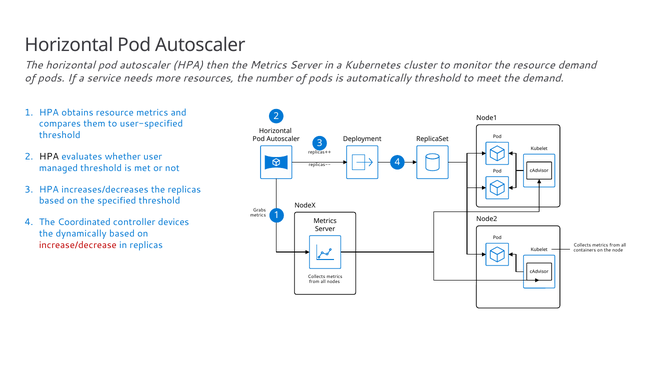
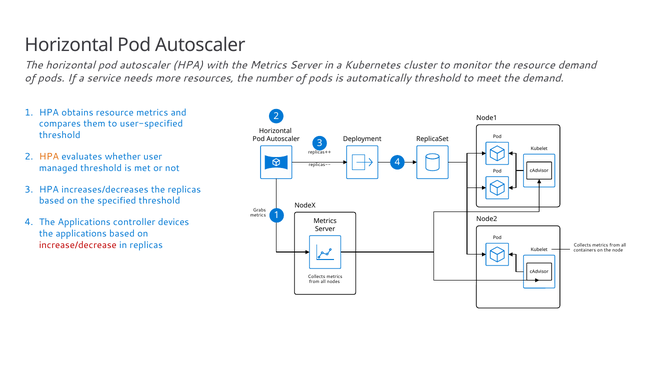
then: then -> with (217, 65)
HPA colour: black -> orange (49, 156)
4 The Coordinated: Coordinated -> Applications (84, 222)
dynamically: dynamically -> applications (81, 233)
